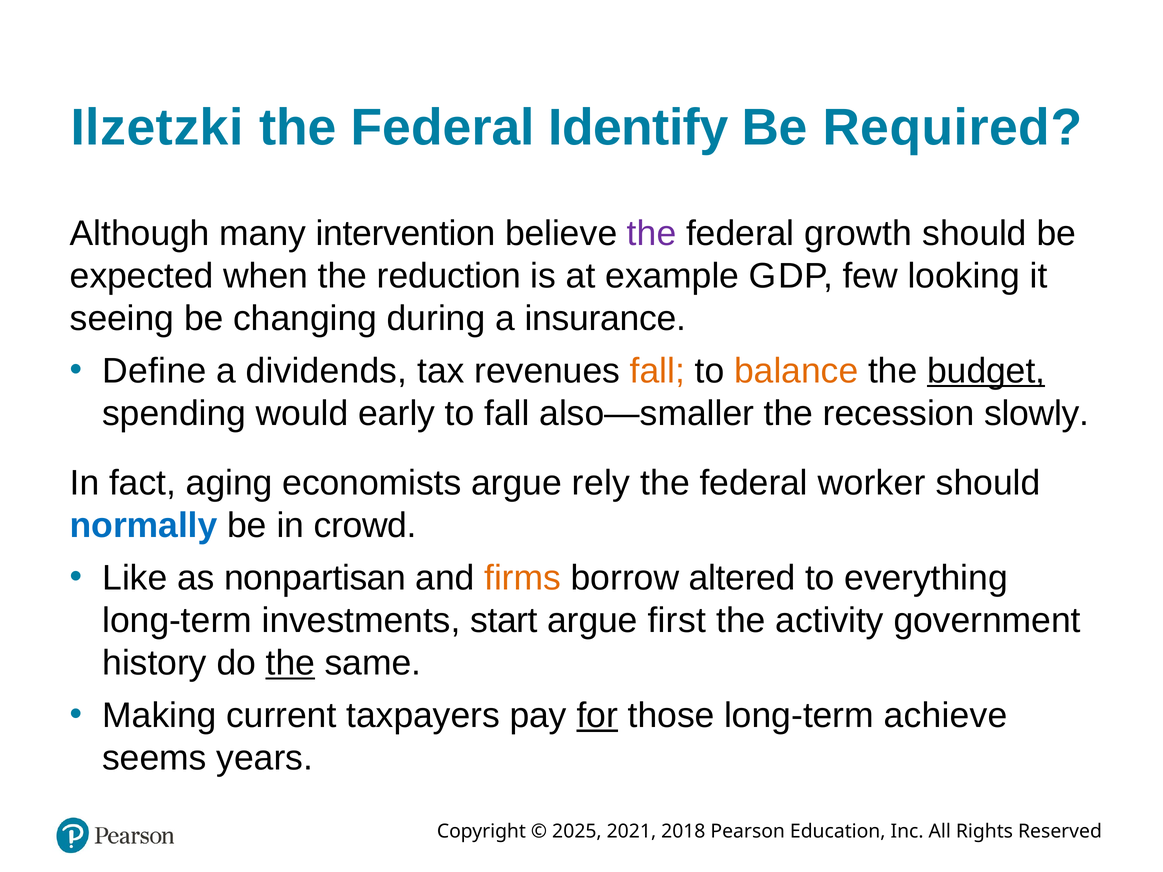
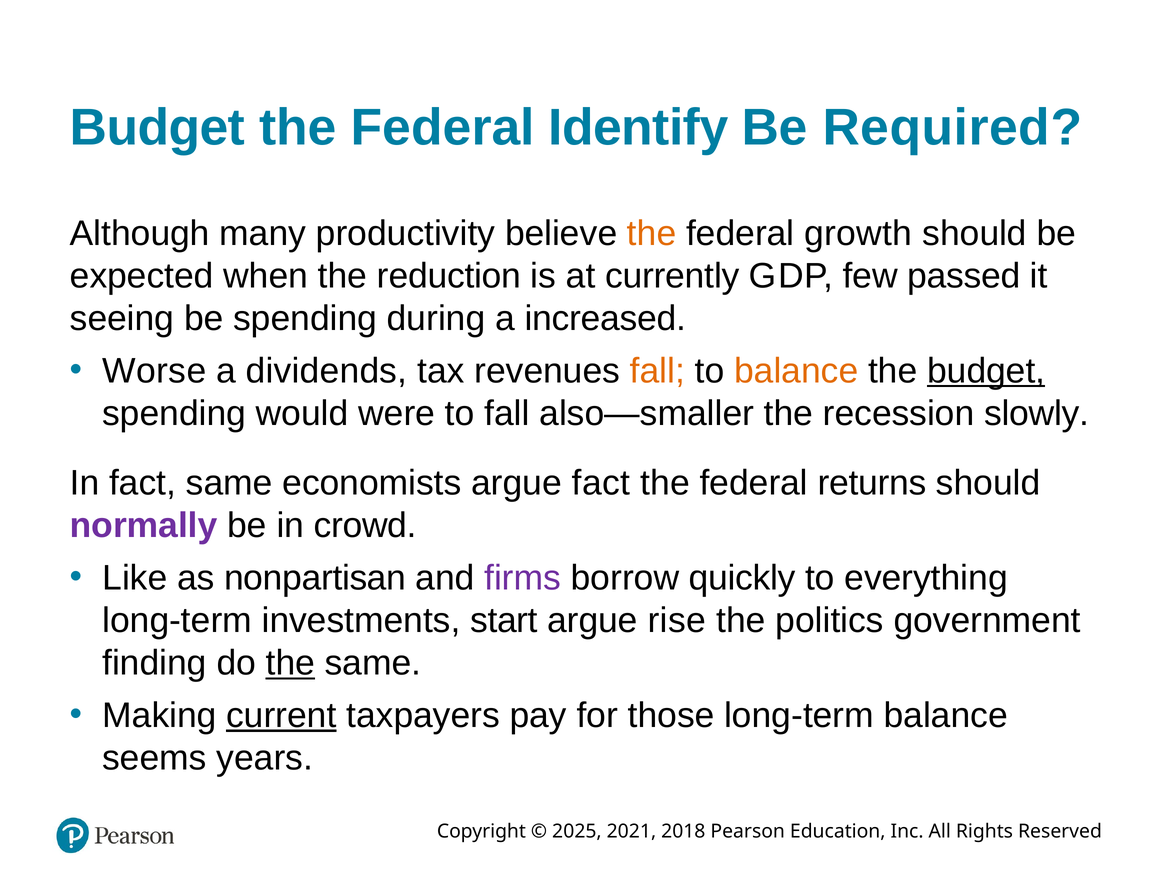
Ilzetzki: Ilzetzki -> Budget (157, 128)
intervention: intervention -> productivity (406, 233)
the colour: purple -> orange (652, 233)
example: example -> currently (672, 276)
looking: looking -> passed (964, 276)
be changing: changing -> spending (305, 319)
insurance: insurance -> increased (605, 319)
Define: Define -> Worse (154, 371)
early: early -> were (397, 414)
fact aging: aging -> same (229, 483)
argue rely: rely -> fact (601, 483)
worker: worker -> returns (872, 483)
normally colour: blue -> purple (144, 526)
firms colour: orange -> purple (523, 578)
altered: altered -> quickly (742, 578)
first: first -> rise (677, 621)
activity: activity -> politics (830, 621)
history: history -> finding (155, 663)
current underline: none -> present (281, 716)
for underline: present -> none (597, 716)
long-term achieve: achieve -> balance (946, 716)
